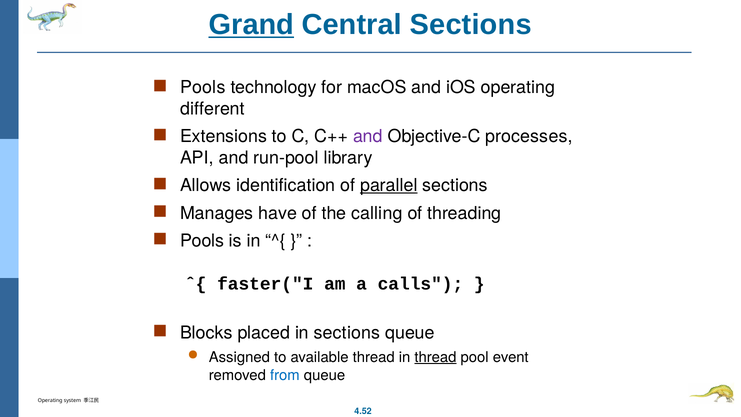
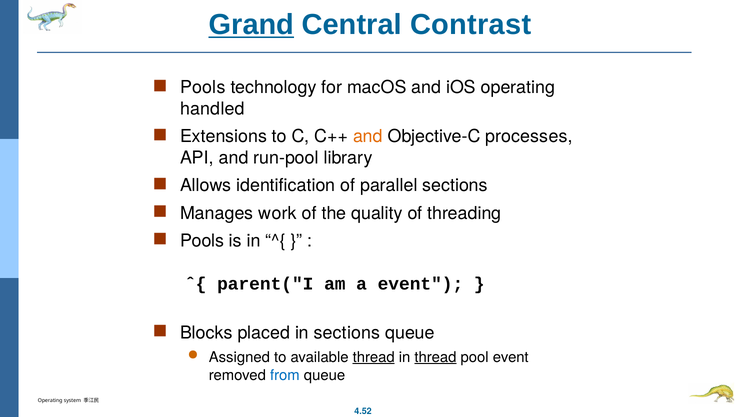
Central Sections: Sections -> Contrast (471, 25)
different: different -> handled (212, 109)
and colour: purple -> orange (368, 136)
parallel underline: present -> none (389, 185)
have: have -> work (278, 213)
calling: calling -> quality (377, 213)
faster("I: faster("I -> parent("I (265, 284)
a calls: calls -> event (420, 284)
thread underline: none -> present (374, 357)
